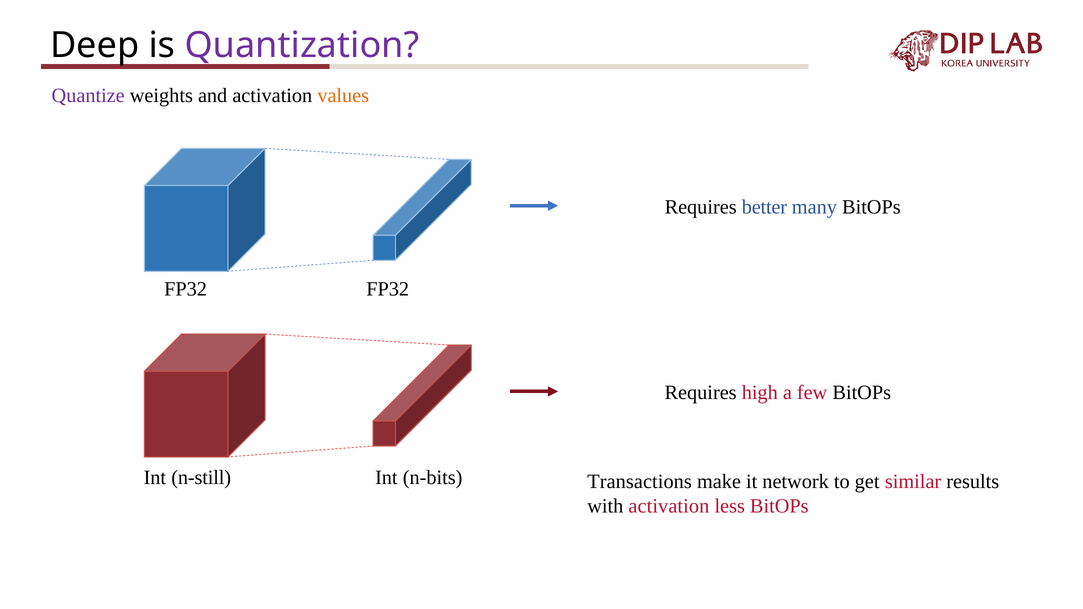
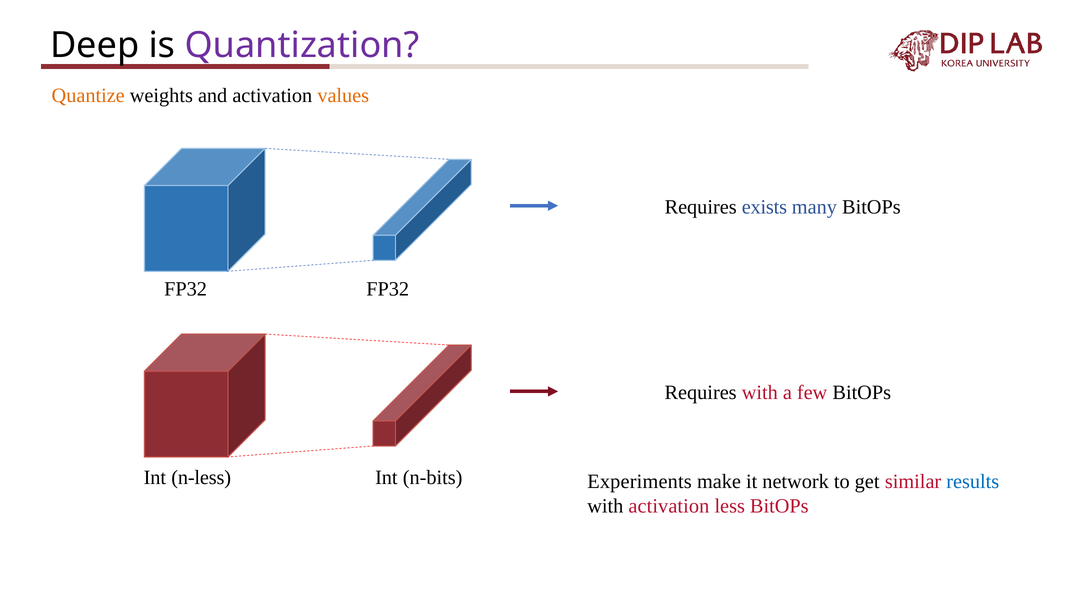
Quantize colour: purple -> orange (88, 96)
better: better -> exists (764, 207)
Requires high: high -> with (760, 393)
n-still: n-still -> n-less (201, 478)
Transactions: Transactions -> Experiments (640, 482)
results colour: black -> blue (973, 482)
